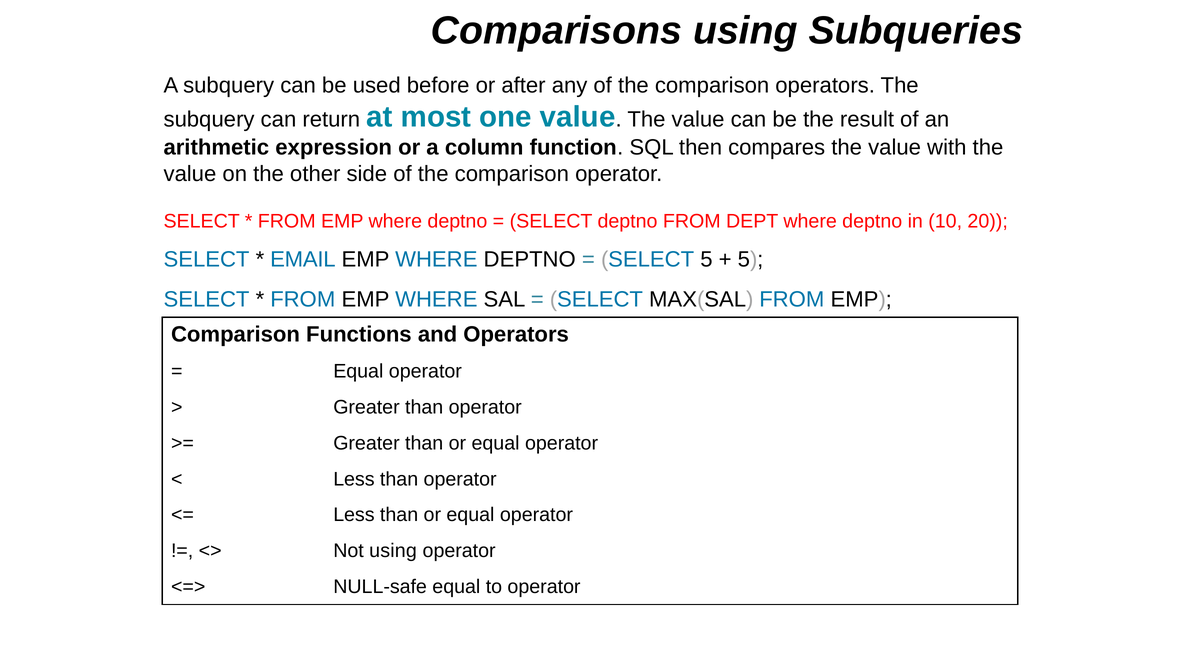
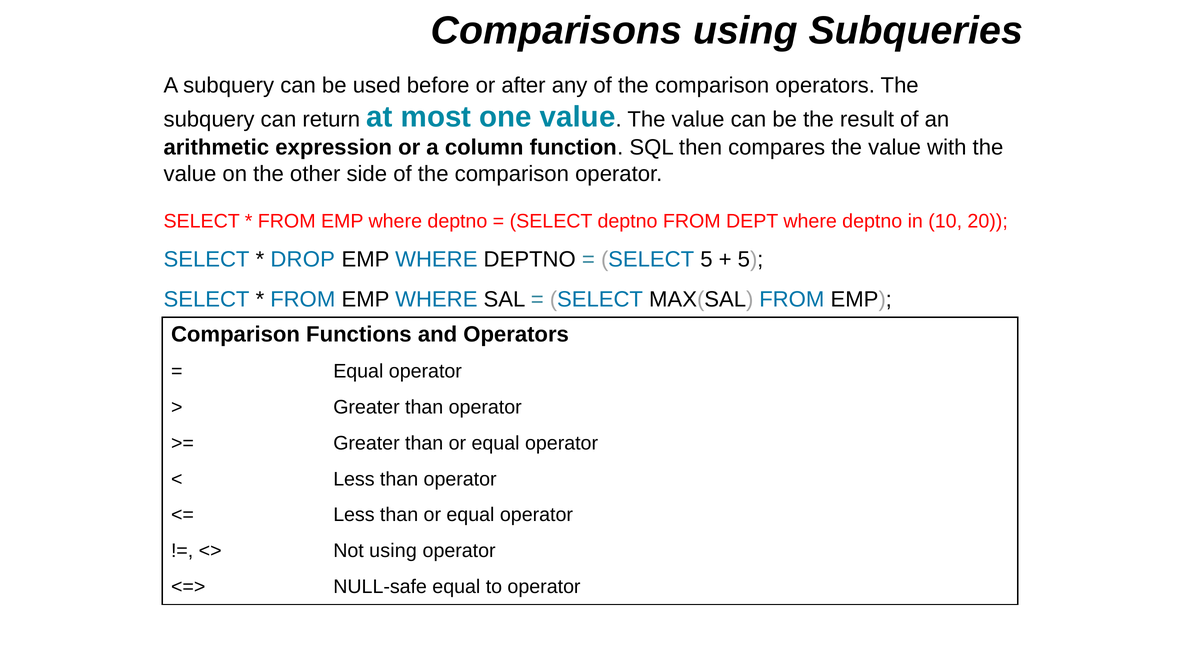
EMAIL: EMAIL -> DROP (303, 260)
